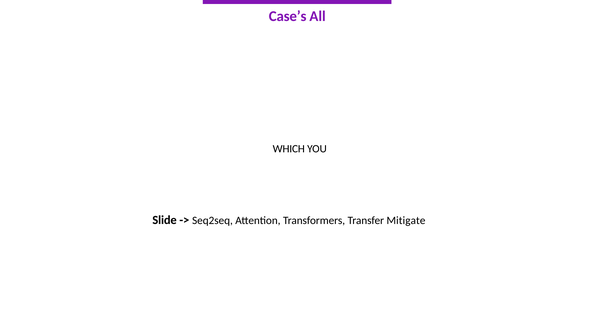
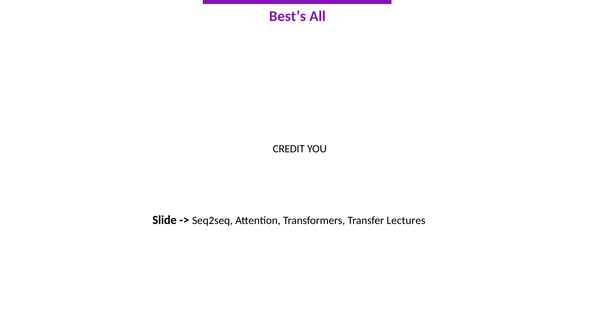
Case’s: Case’s -> Best’s (288, 16)
WHICH: WHICH -> CREDIT (289, 149)
Mitigate: Mitigate -> Lectures (406, 220)
